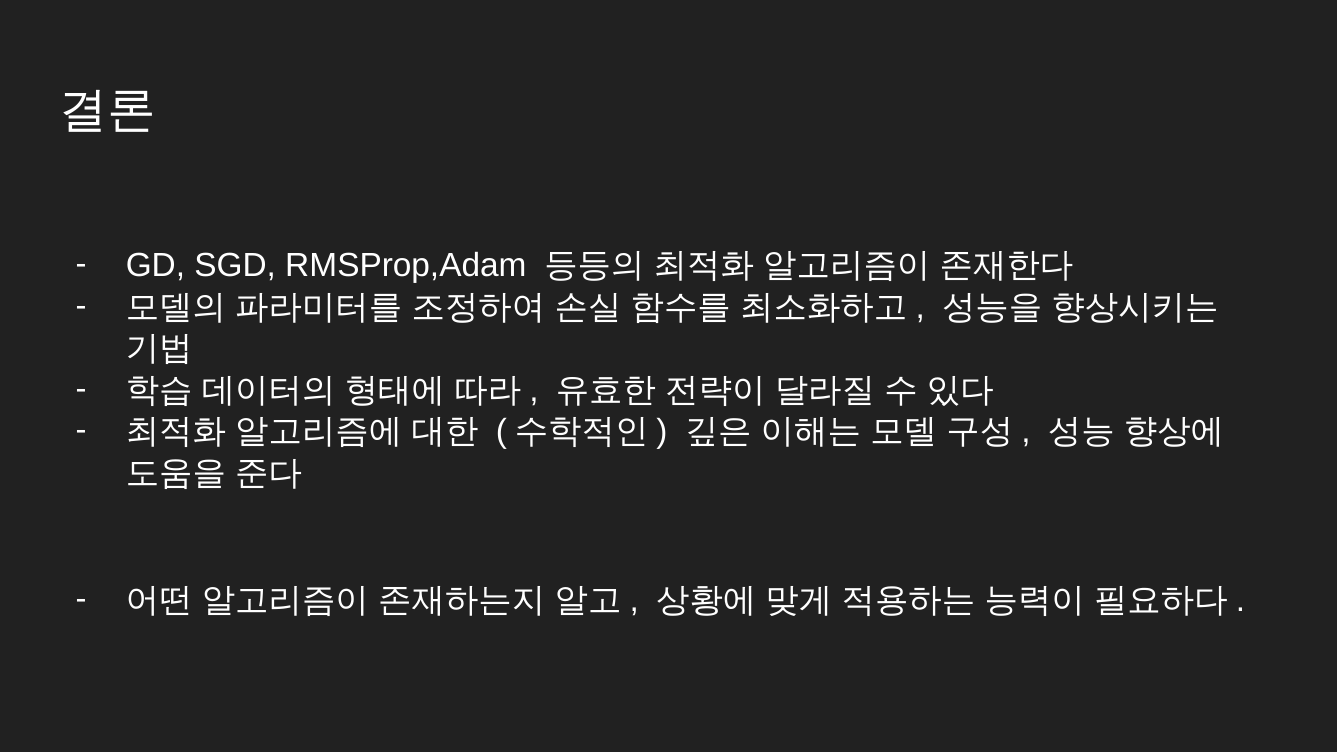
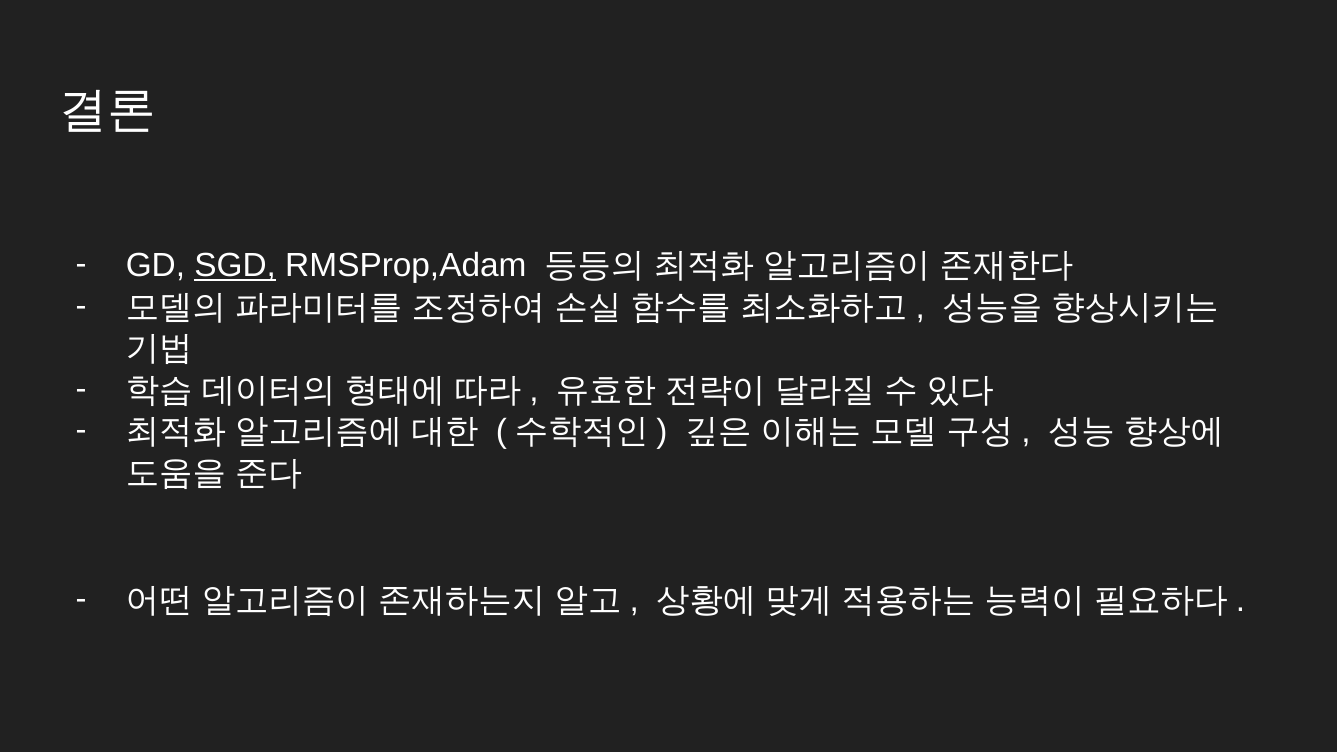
SGD underline: none -> present (235, 266)
